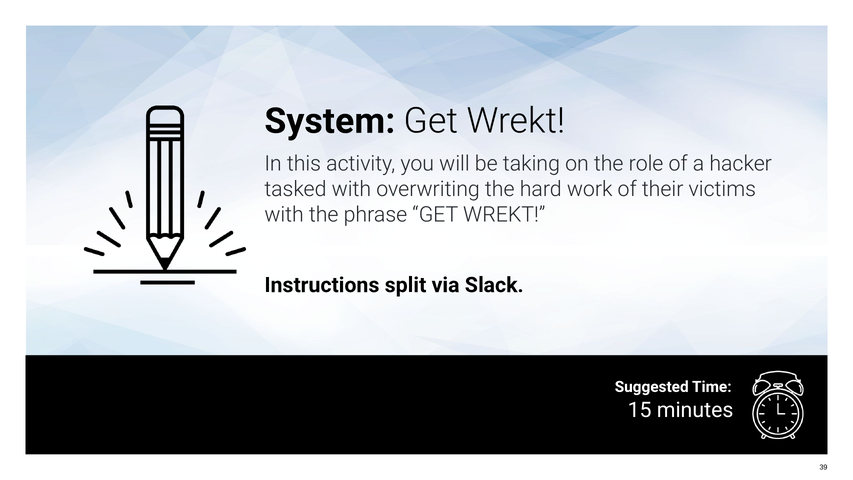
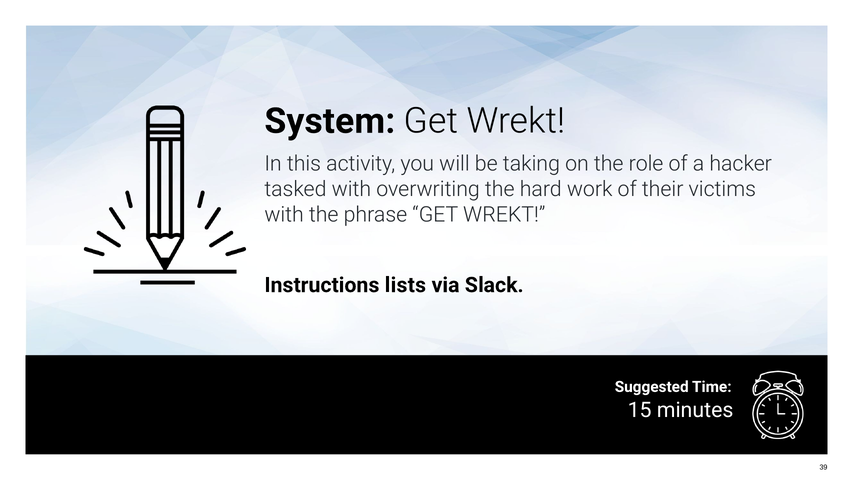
split: split -> lists (405, 285)
